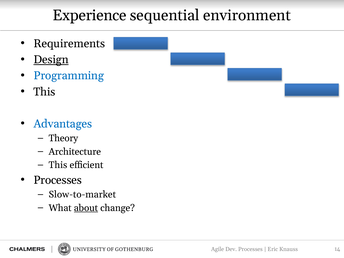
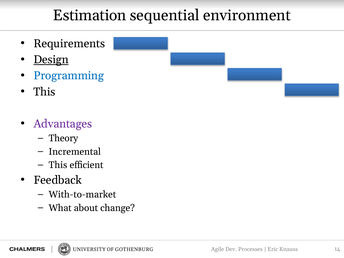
Experience: Experience -> Estimation (90, 15)
Advantages colour: blue -> purple (63, 124)
Architecture: Architecture -> Incremental (75, 152)
Processes: Processes -> Feedback (58, 180)
Slow-to-market: Slow-to-market -> With-to-market (82, 194)
about underline: present -> none (86, 208)
